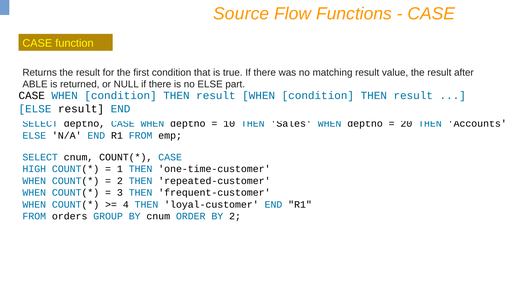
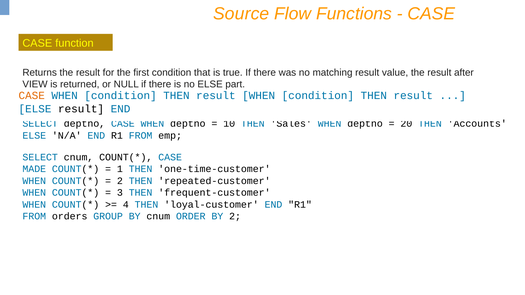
ABLE: ABLE -> VIEW (35, 84)
CASE colour: black -> orange (32, 96)
HIGH: HIGH -> MADE (34, 169)
